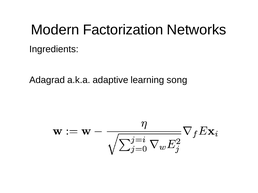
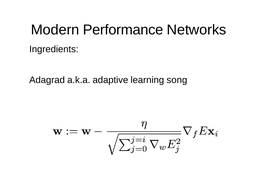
Factorization: Factorization -> Performance (123, 30)
